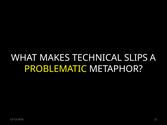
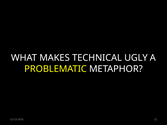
SLIPS: SLIPS -> UGLY (136, 58)
